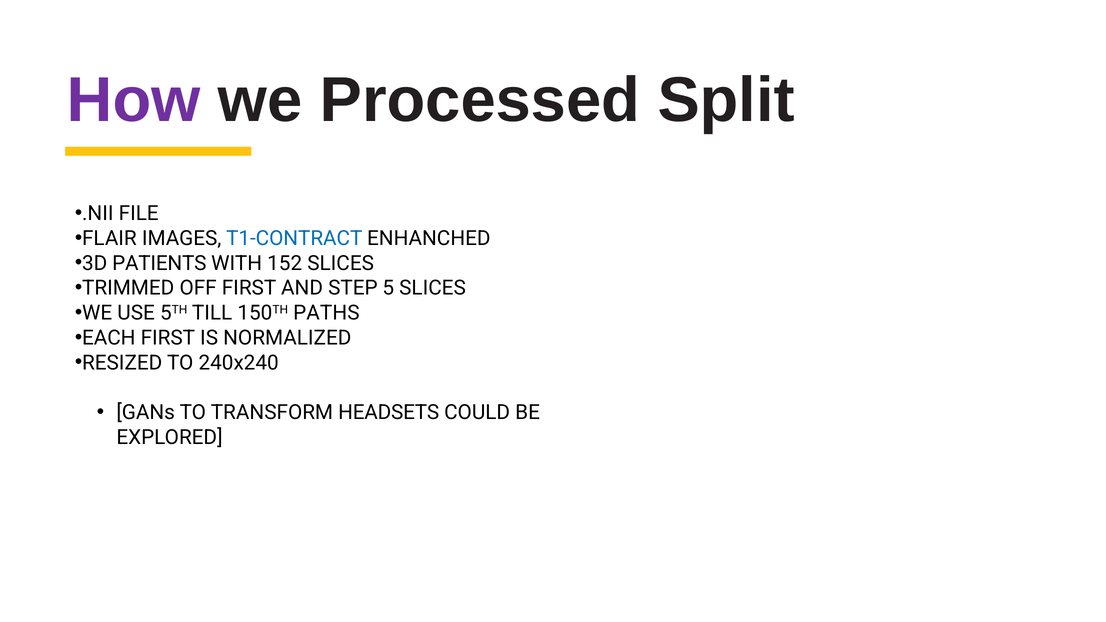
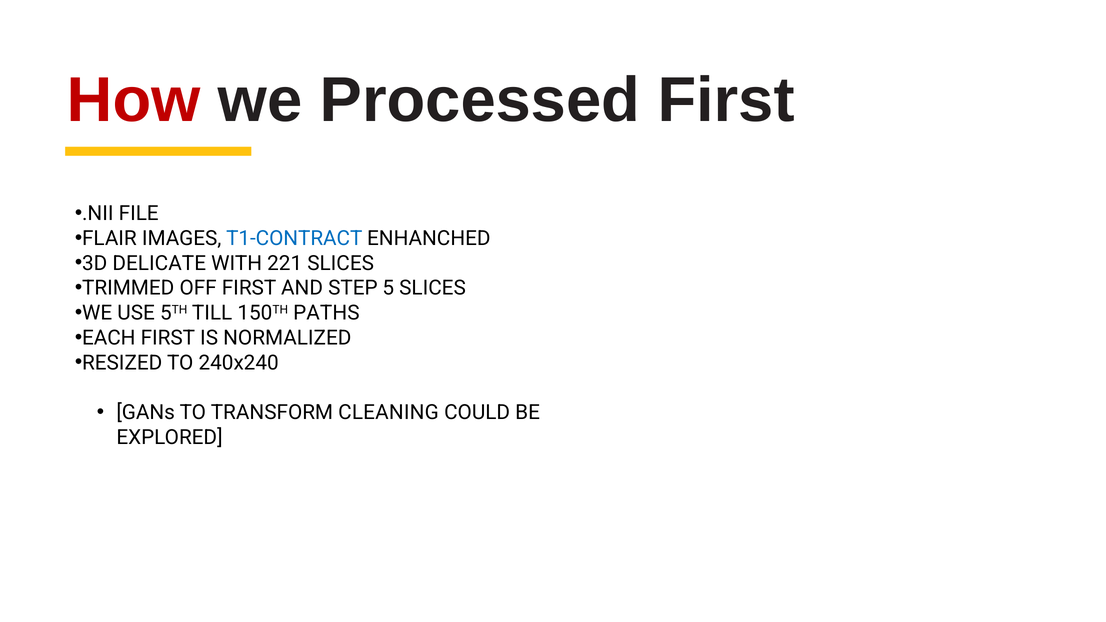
How colour: purple -> red (134, 100)
Processed Split: Split -> First (726, 100)
PATIENTS: PATIENTS -> DELICATE (159, 263)
152: 152 -> 221 (285, 263)
HEADSETS: HEADSETS -> CLEANING (389, 413)
